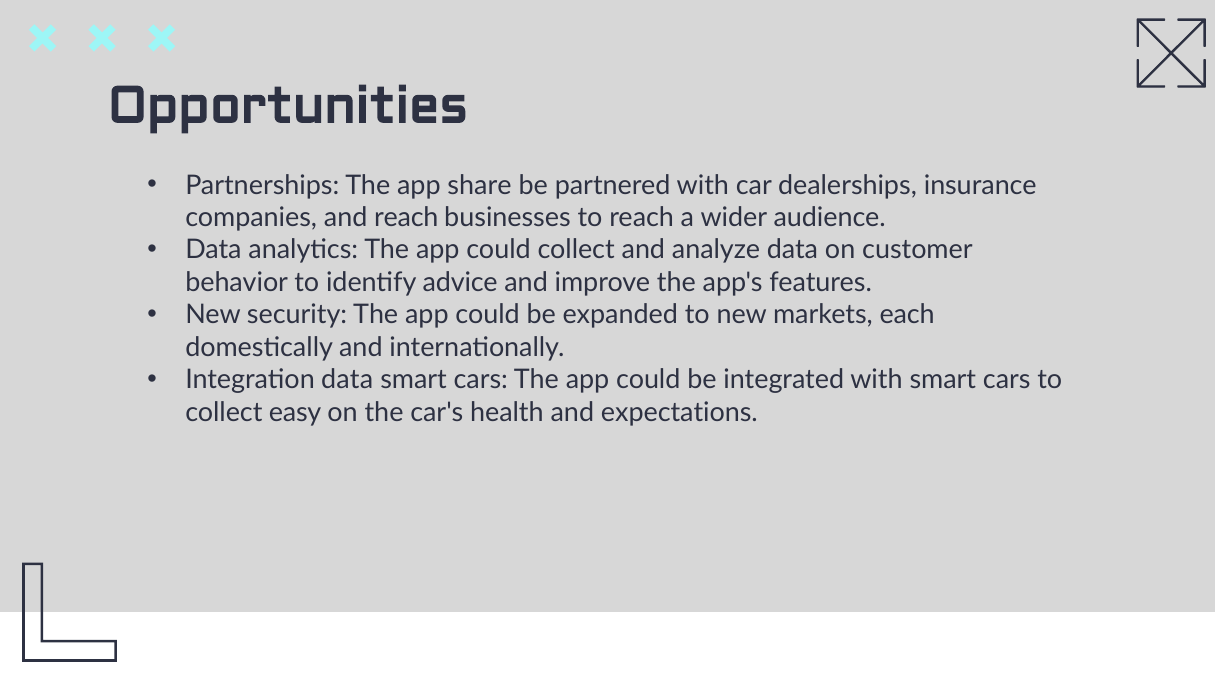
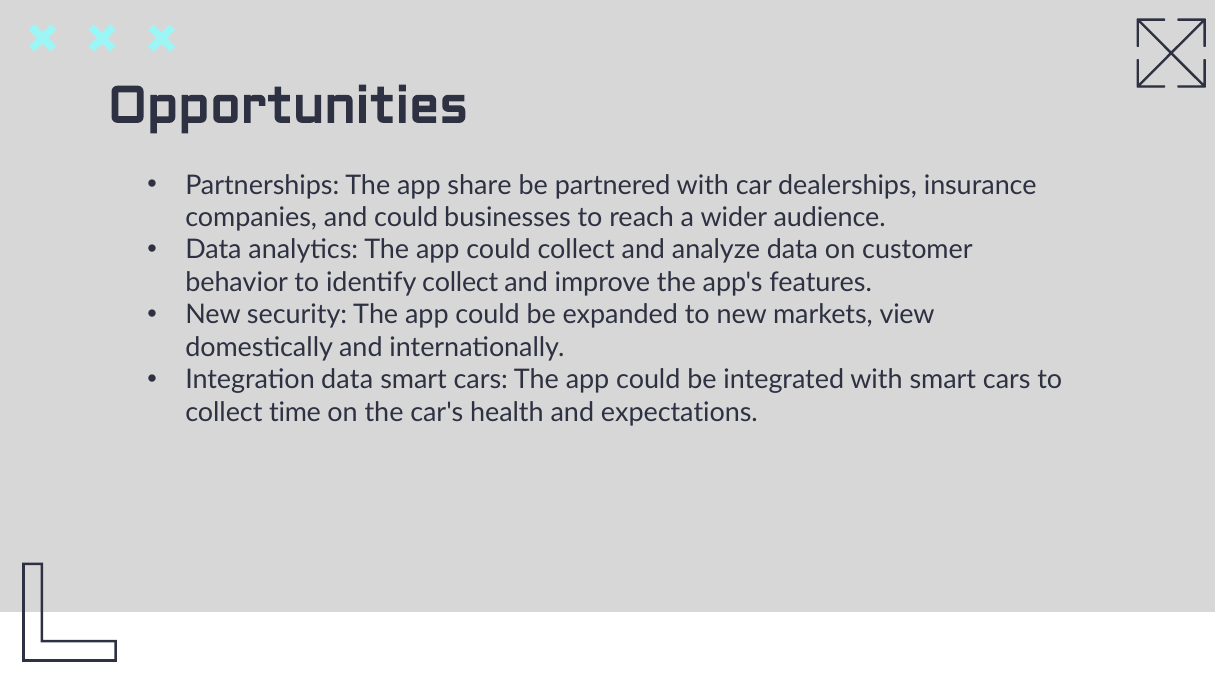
and reach: reach -> could (406, 217)
identify advice: advice -> collect (460, 282)
each: each -> view (907, 315)
easy: easy -> time (295, 412)
